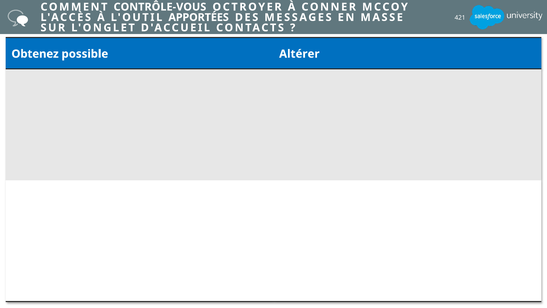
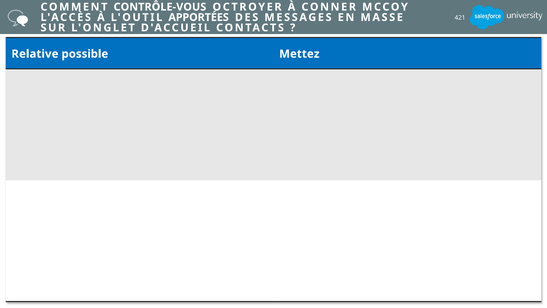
Obtenez: Obtenez -> Relative (35, 54)
Altérer: Altérer -> Mettez (299, 54)
